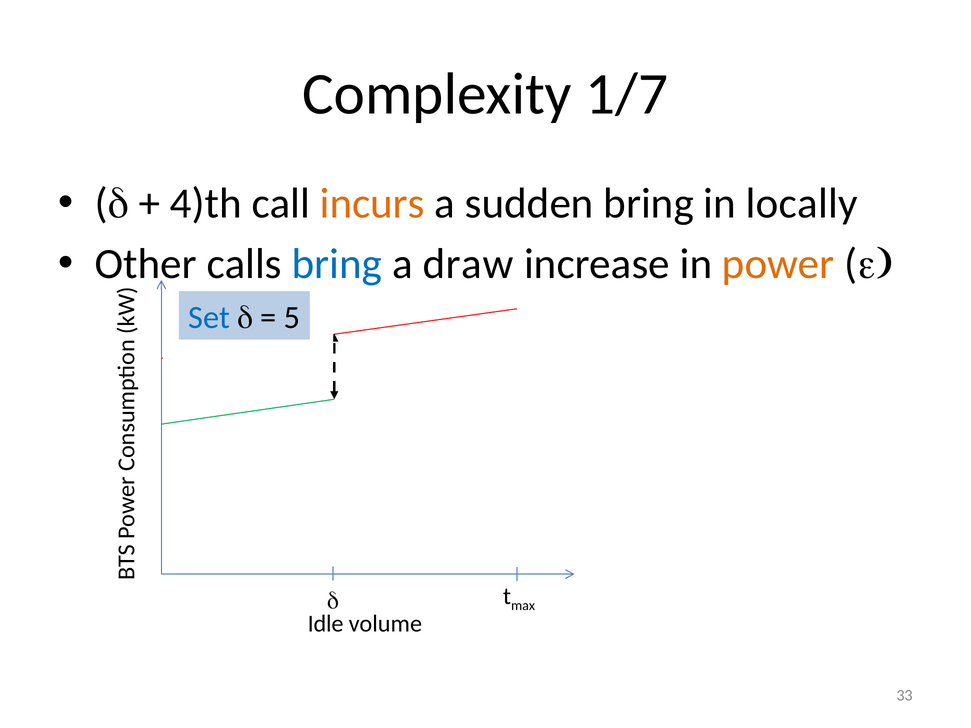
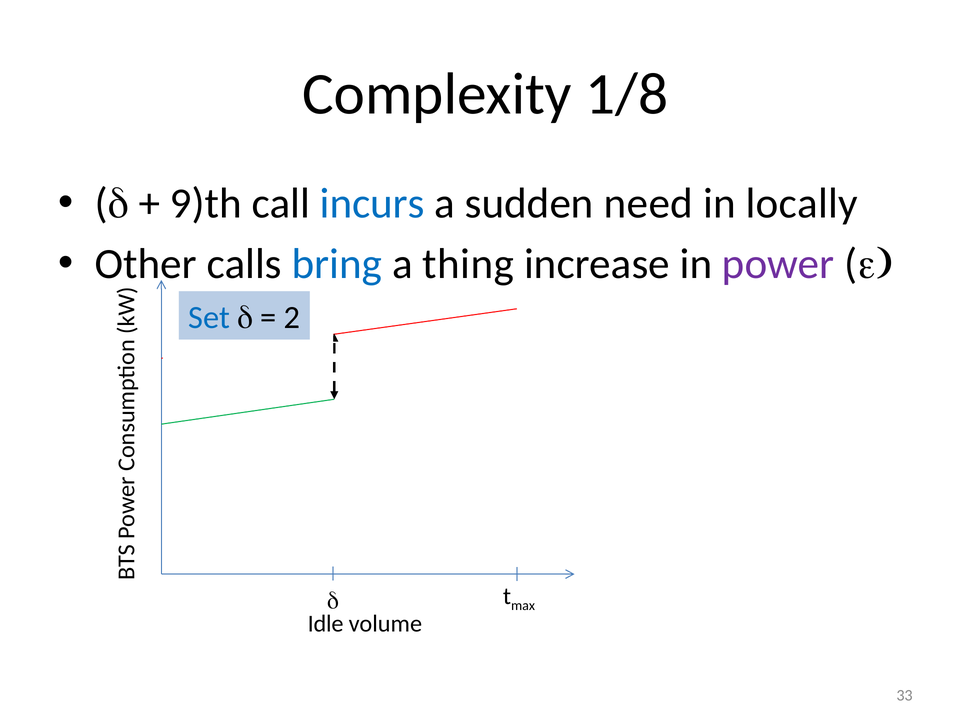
1/7: 1/7 -> 1/8 (627, 94)
4)th: 4)th -> 9)th (206, 204)
incurs colour: orange -> blue (372, 204)
sudden bring: bring -> need (648, 204)
draw: draw -> thing (468, 264)
power colour: orange -> purple (778, 264)
5: 5 -> 2 (292, 318)
